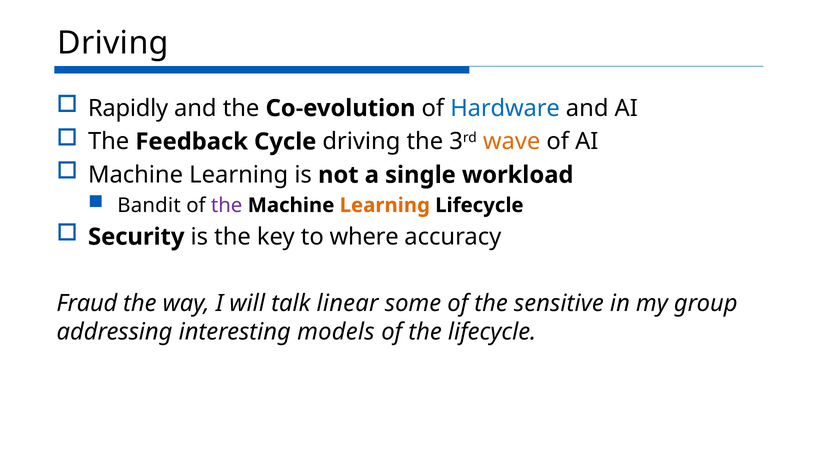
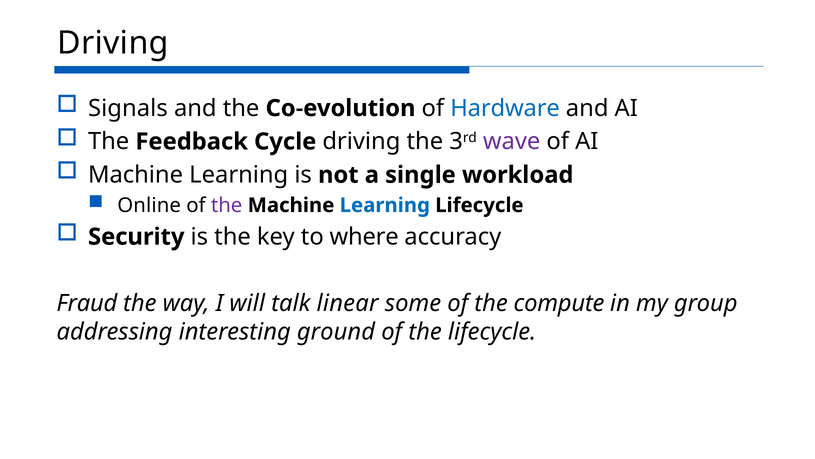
Rapidly: Rapidly -> Signals (128, 108)
wave colour: orange -> purple (512, 141)
Bandit: Bandit -> Online (149, 205)
Learning colour: orange -> blue (385, 205)
sensitive: sensitive -> compute (559, 303)
models: models -> ground (336, 332)
